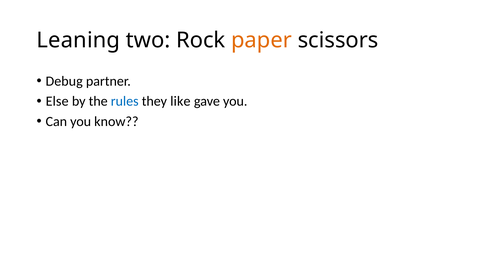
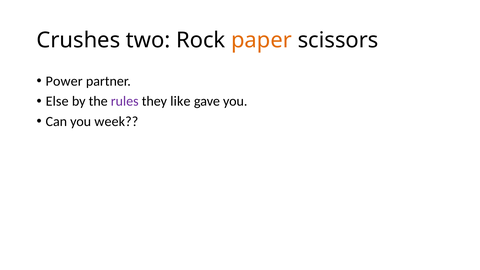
Leaning: Leaning -> Crushes (78, 40)
Debug: Debug -> Power (64, 81)
rules colour: blue -> purple (125, 101)
know: know -> week (116, 121)
